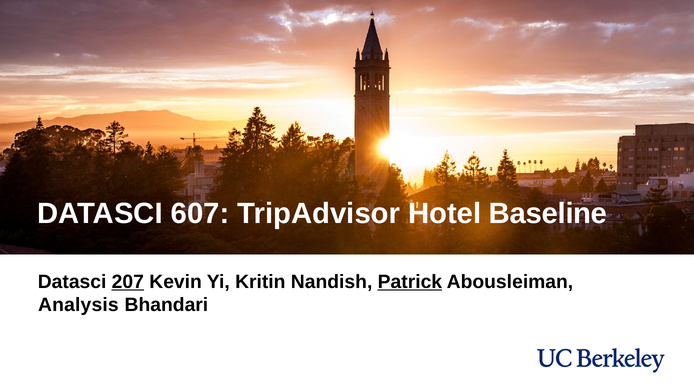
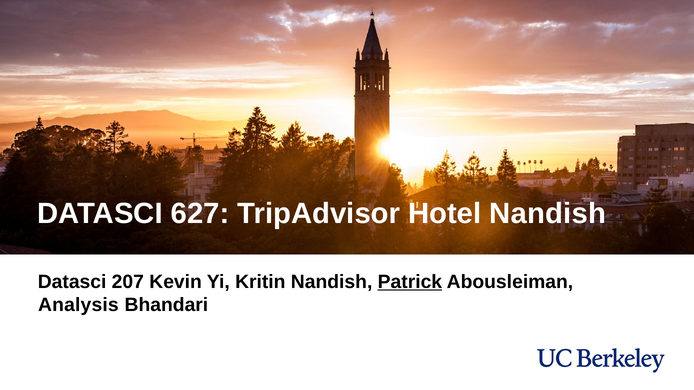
607: 607 -> 627 (200, 214)
Hotel Baseline: Baseline -> Nandish (548, 214)
207 underline: present -> none (128, 282)
